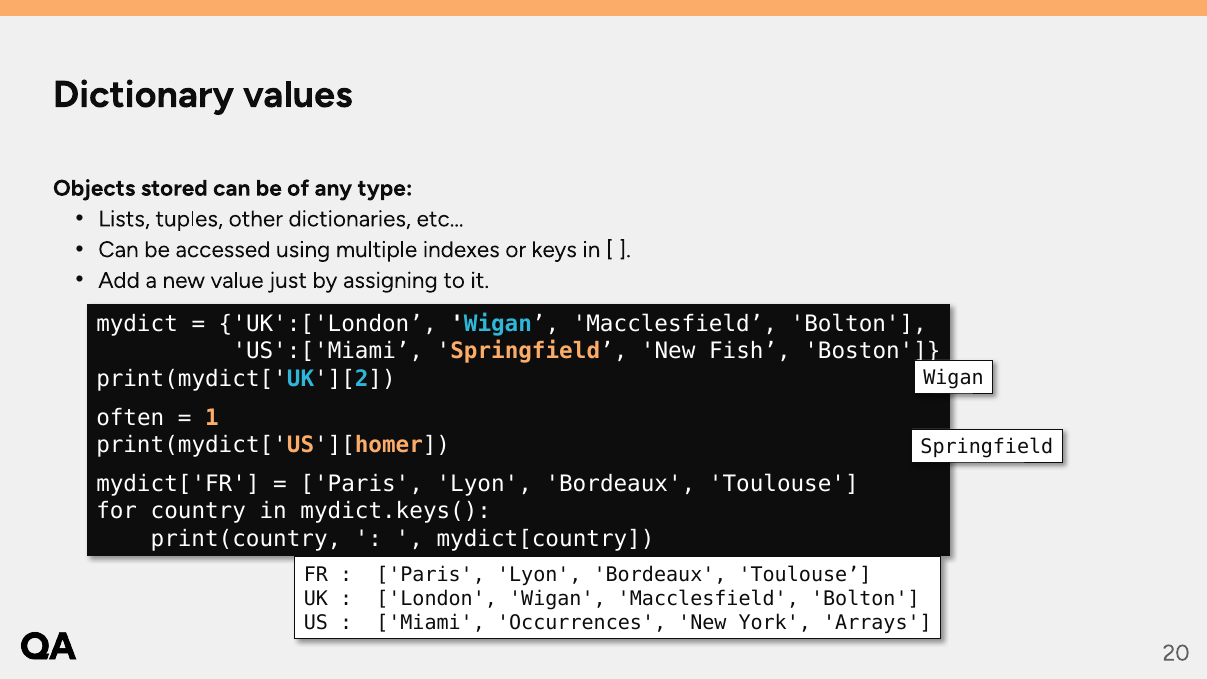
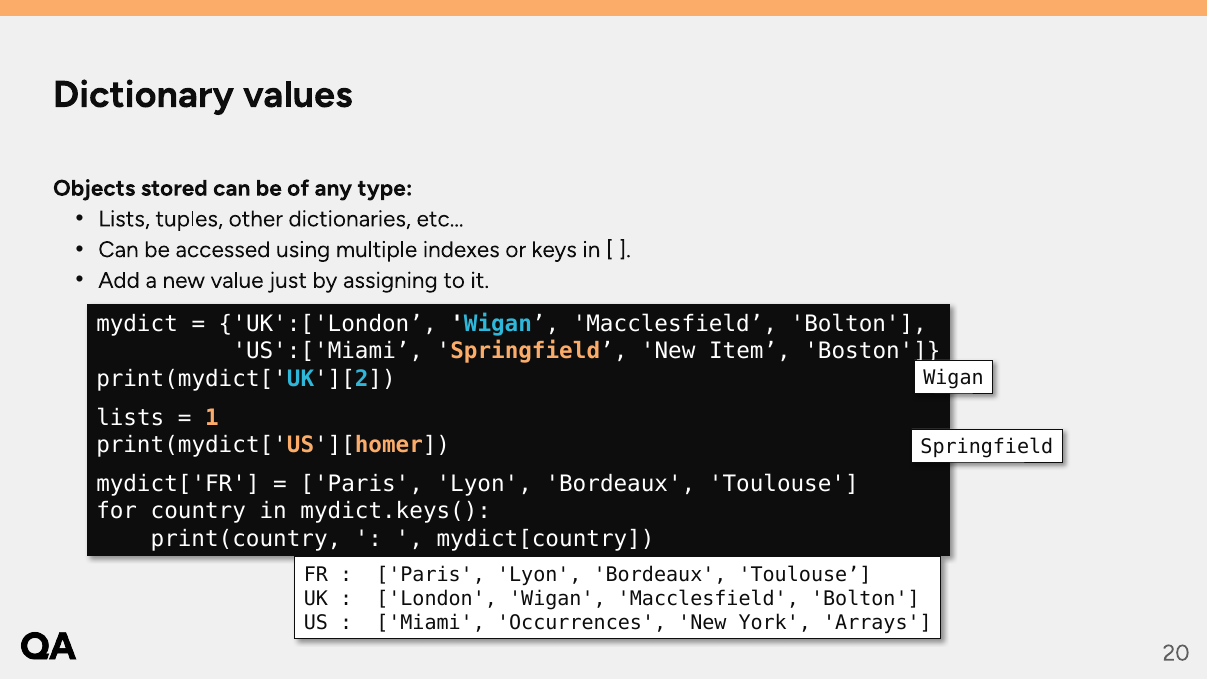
Fish: Fish -> Item (750, 351)
often: often -> lists (130, 418)
